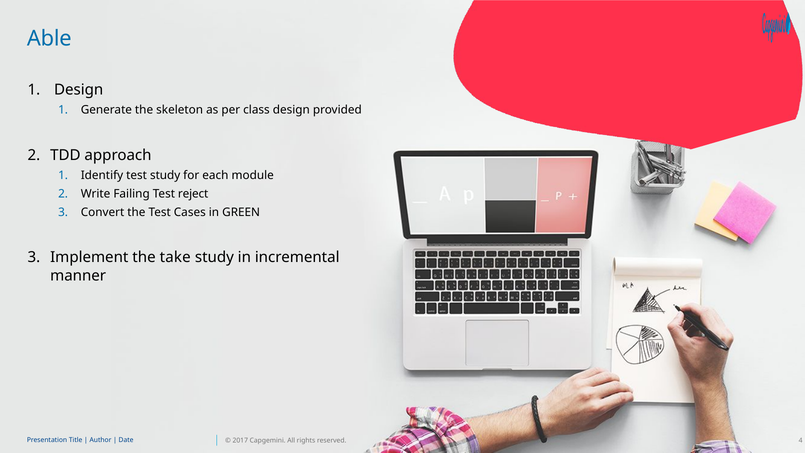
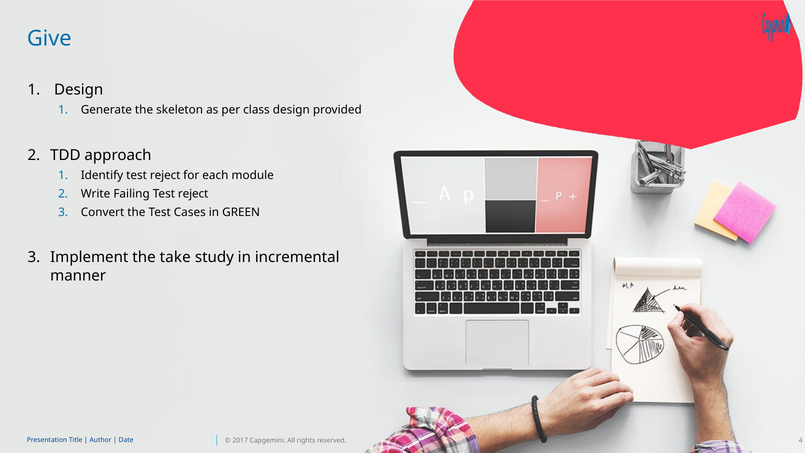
Able: Able -> Give (49, 38)
Identify test study: study -> reject (165, 175)
